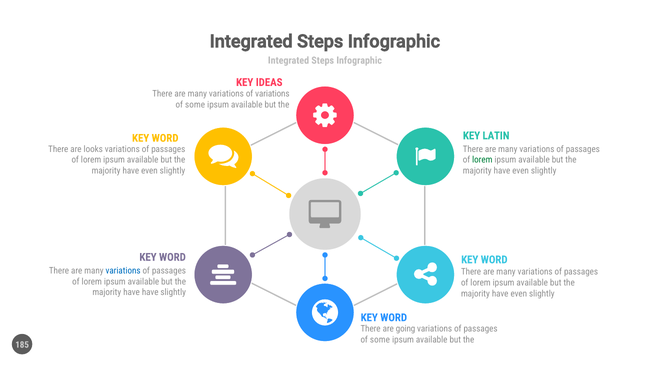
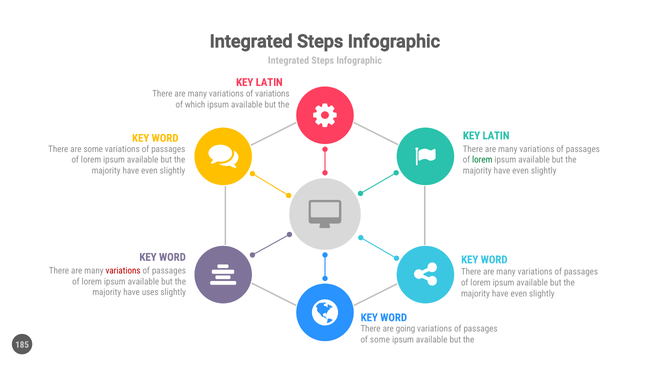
IDEAS: IDEAS -> LATIN (269, 82)
some: some -> which (195, 104)
are looks: looks -> some (93, 149)
variations colour: blue -> red (123, 270)
have have: have -> uses (150, 292)
